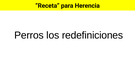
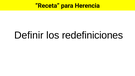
Perros: Perros -> Definir (29, 35)
